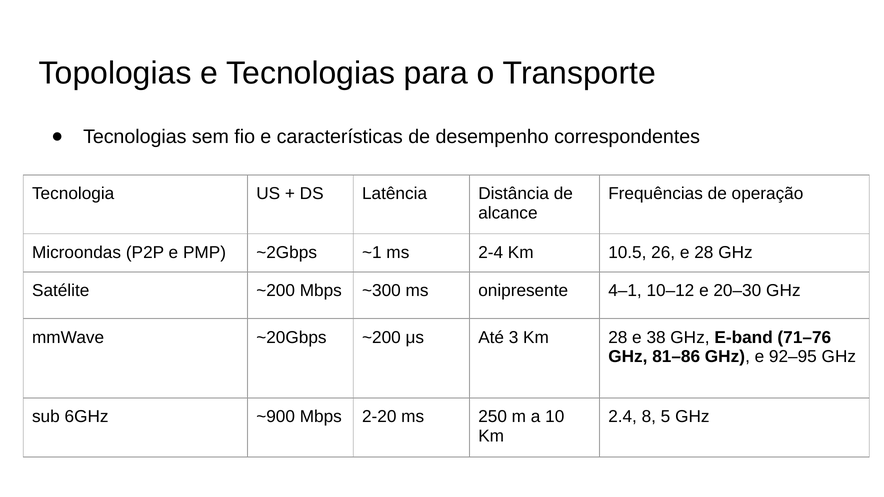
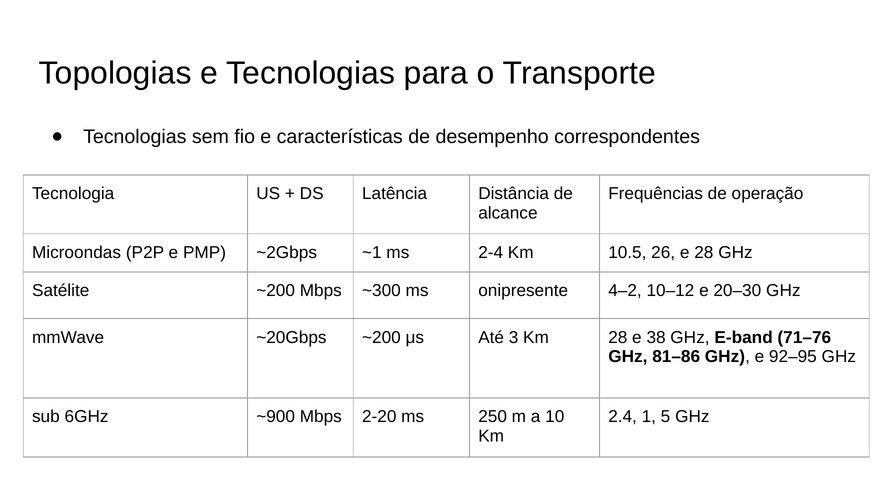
4–1: 4–1 -> 4–2 (625, 291)
8: 8 -> 1 (649, 417)
